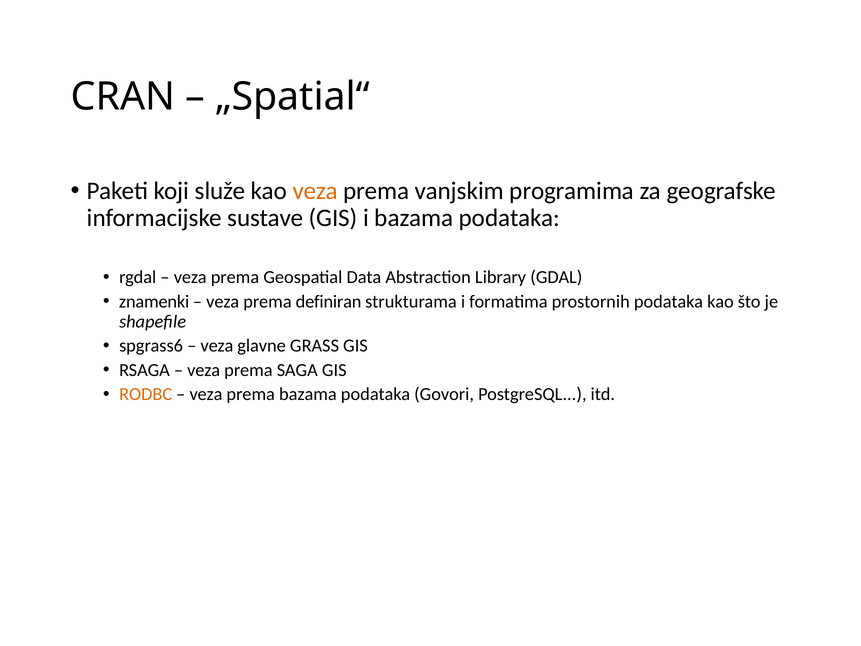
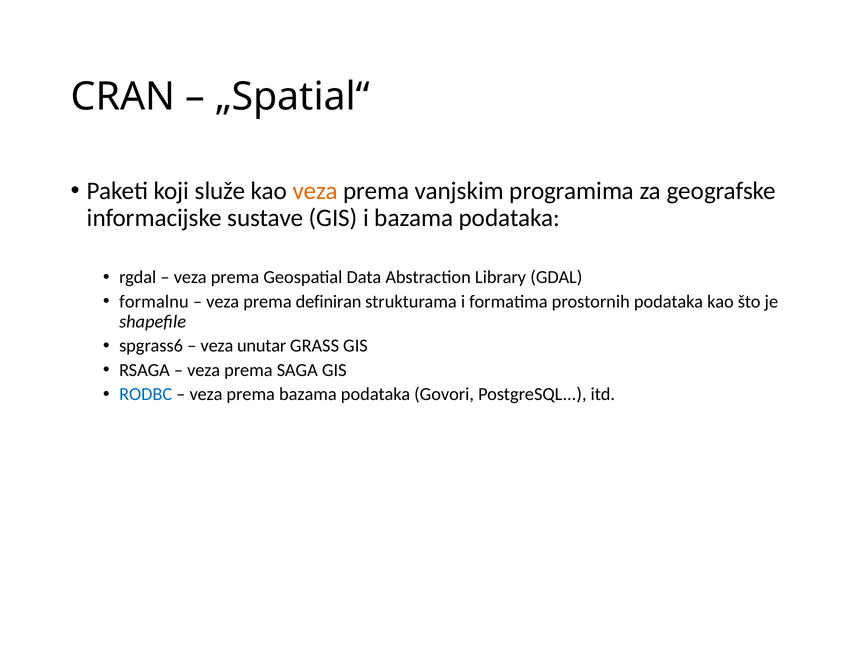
znamenki: znamenki -> formalnu (154, 302)
glavne: glavne -> unutar (262, 346)
RODBC colour: orange -> blue (146, 394)
